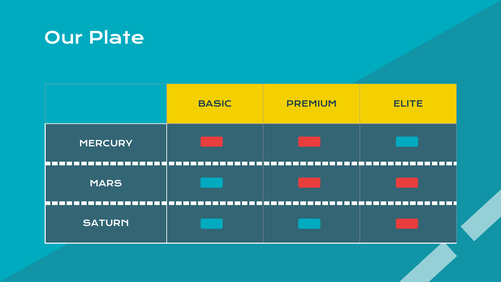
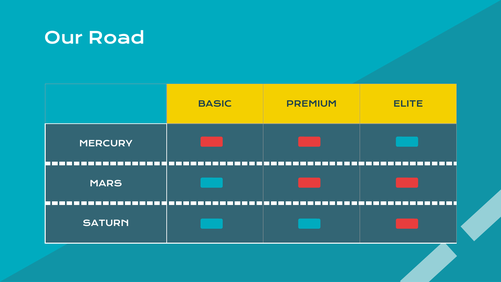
Plate: Plate -> Road (117, 38)
